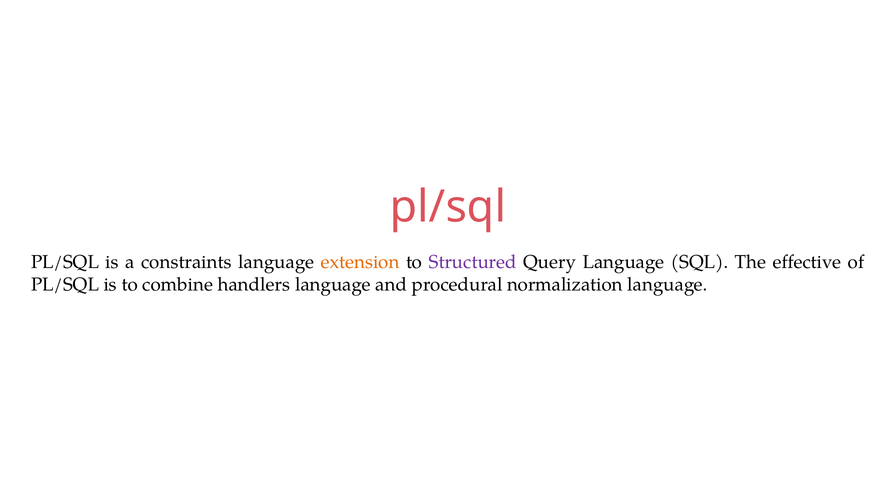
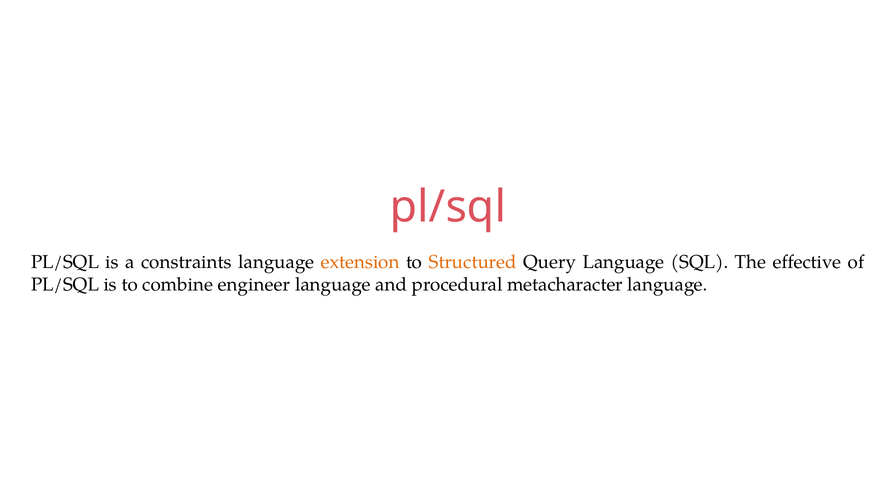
Structured colour: purple -> orange (473, 262)
handlers: handlers -> engineer (254, 285)
normalization: normalization -> metacharacter (565, 285)
